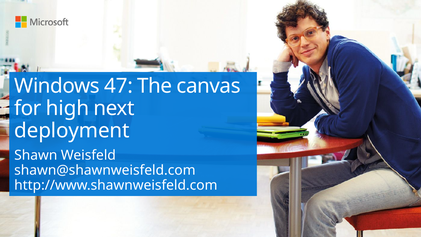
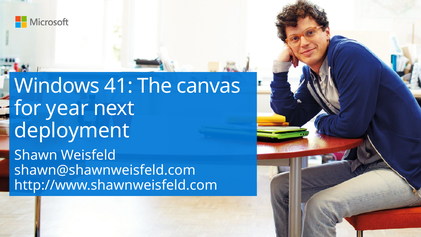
47: 47 -> 41 (119, 86)
high: high -> year (67, 108)
